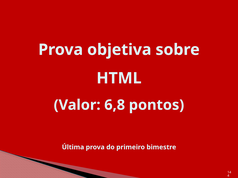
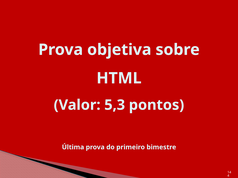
6,8: 6,8 -> 5,3 (115, 105)
